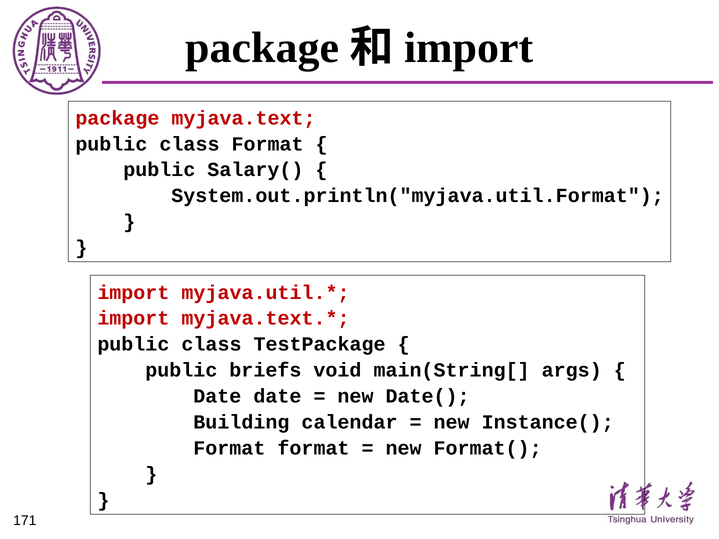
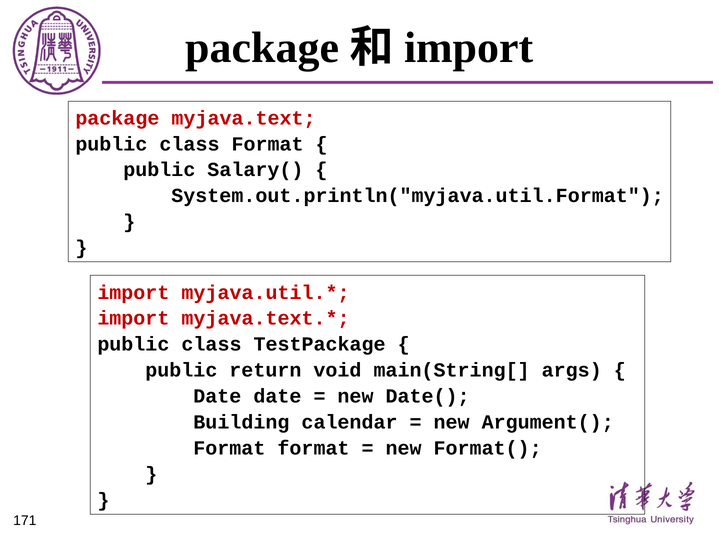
briefs: briefs -> return (265, 371)
Instance(: Instance( -> Argument( (548, 422)
